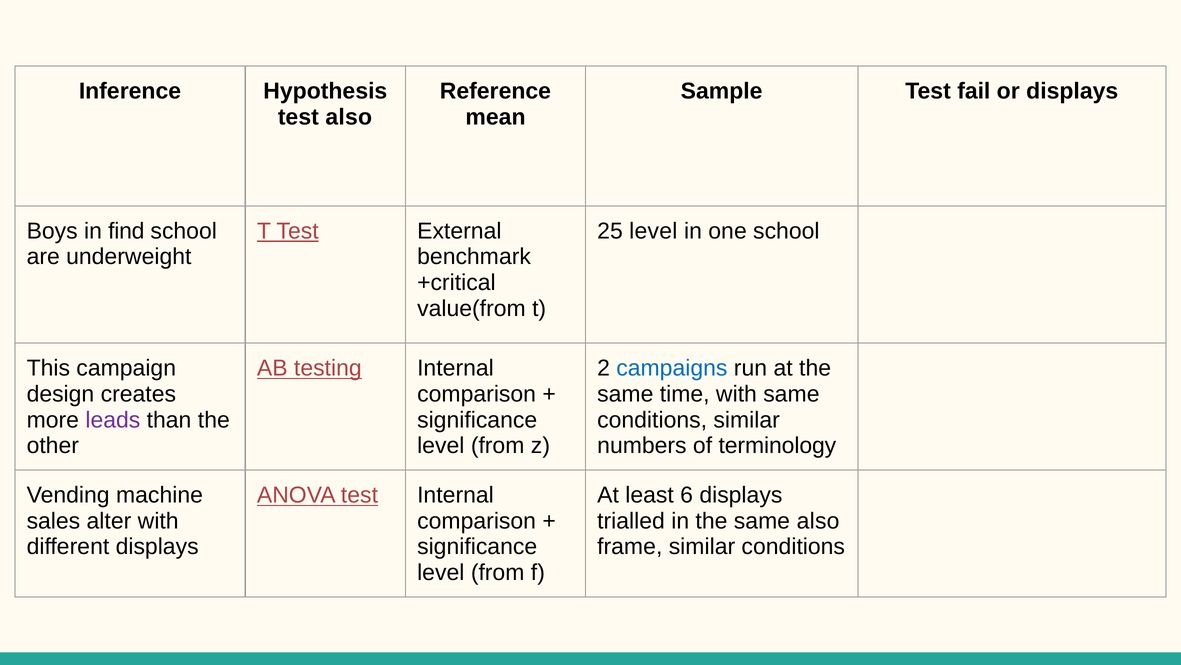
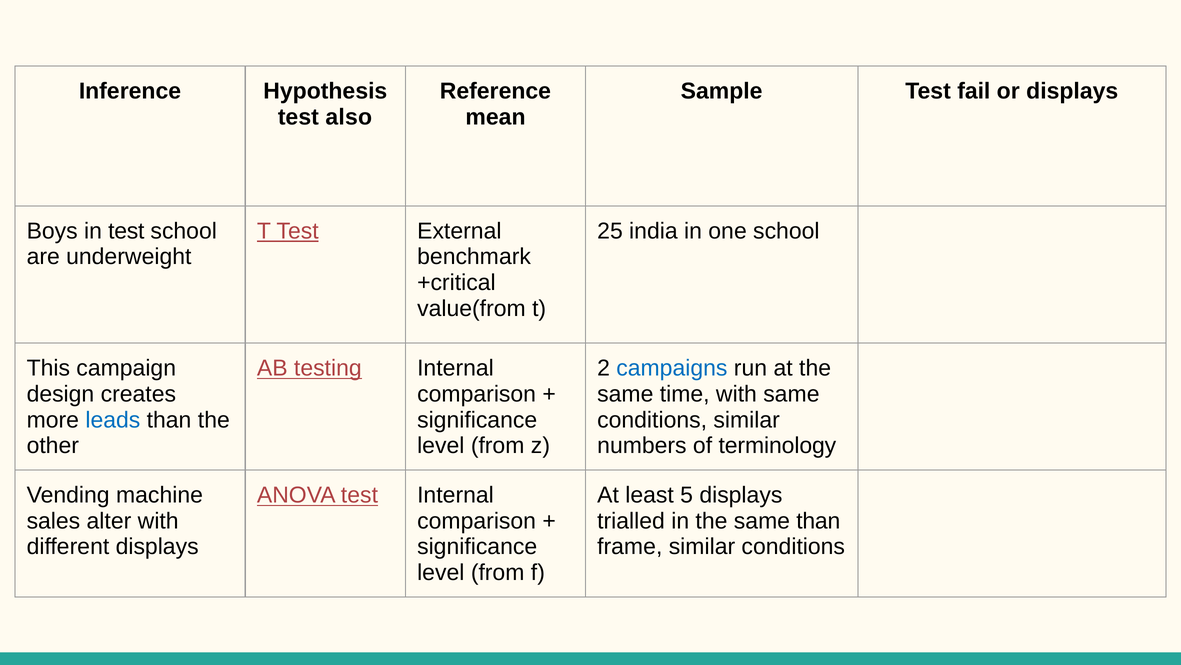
in find: find -> test (126, 231)
25 level: level -> india (653, 231)
leads colour: purple -> blue (113, 420)
6: 6 -> 5 (687, 495)
same also: also -> than (818, 521)
